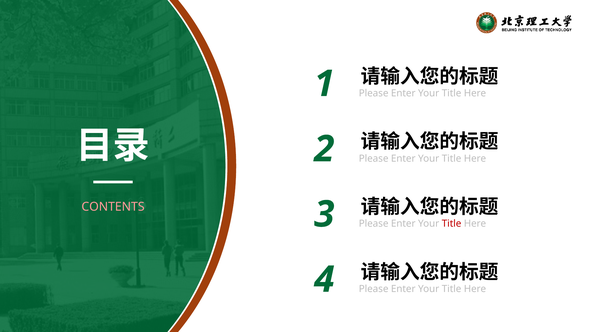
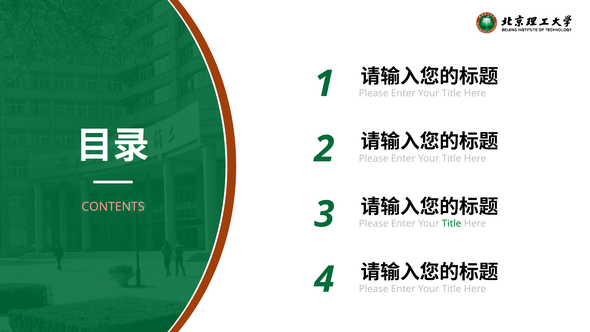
Title colour: red -> green (452, 224)
